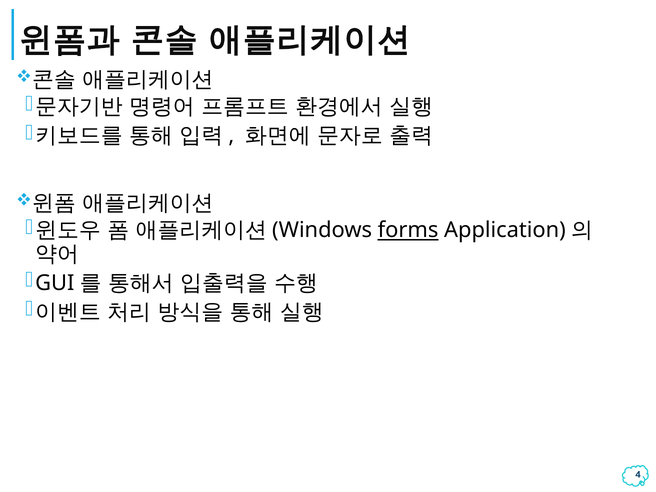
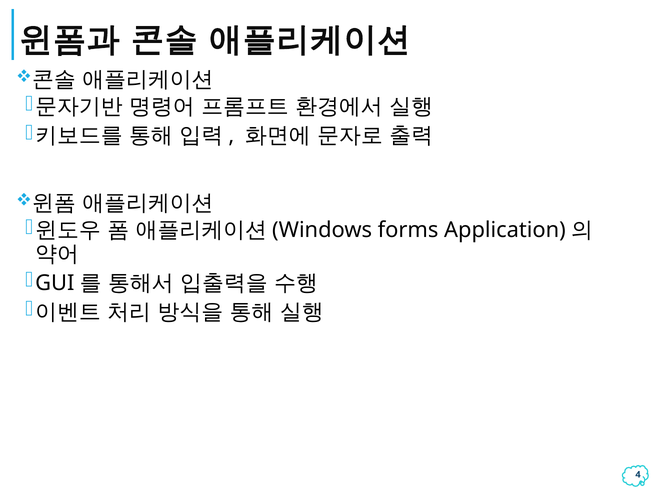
forms underline: present -> none (408, 230)
